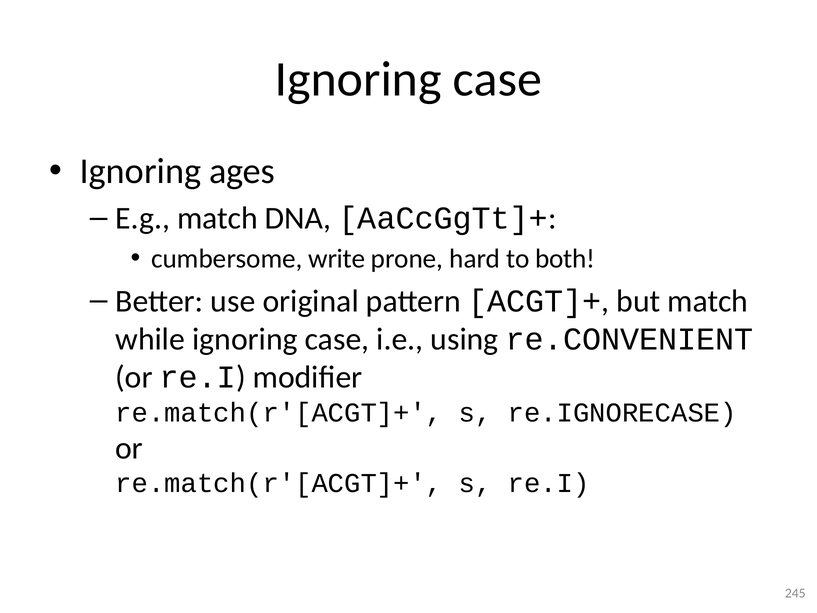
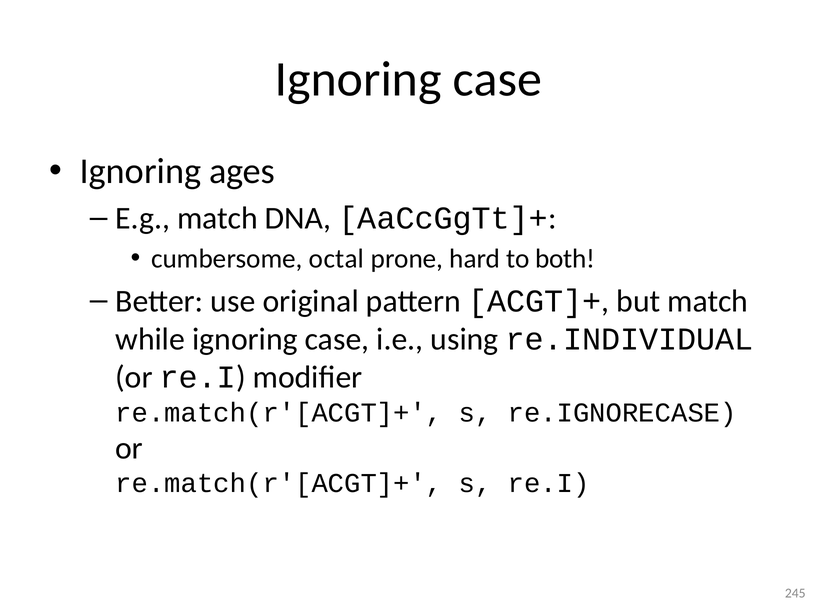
write: write -> octal (337, 259)
re.CONVENIENT: re.CONVENIENT -> re.INDIVIDUAL (630, 339)
